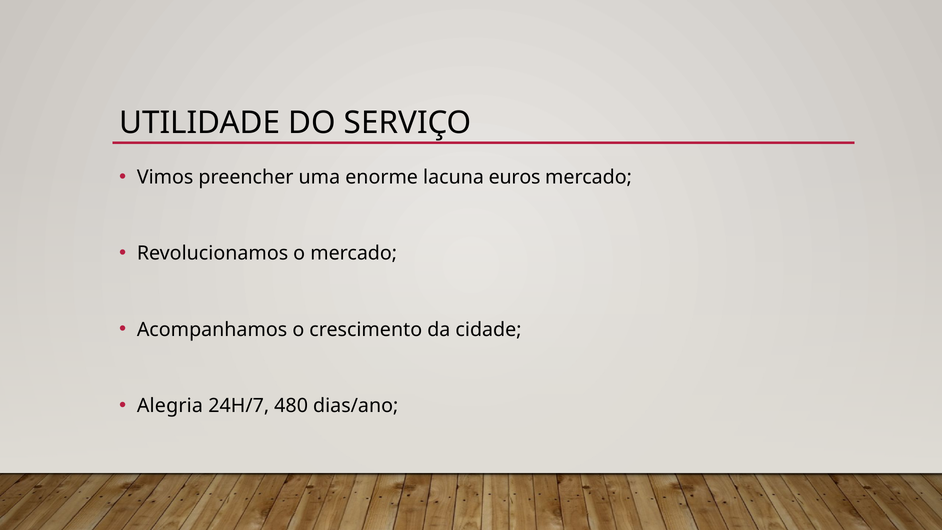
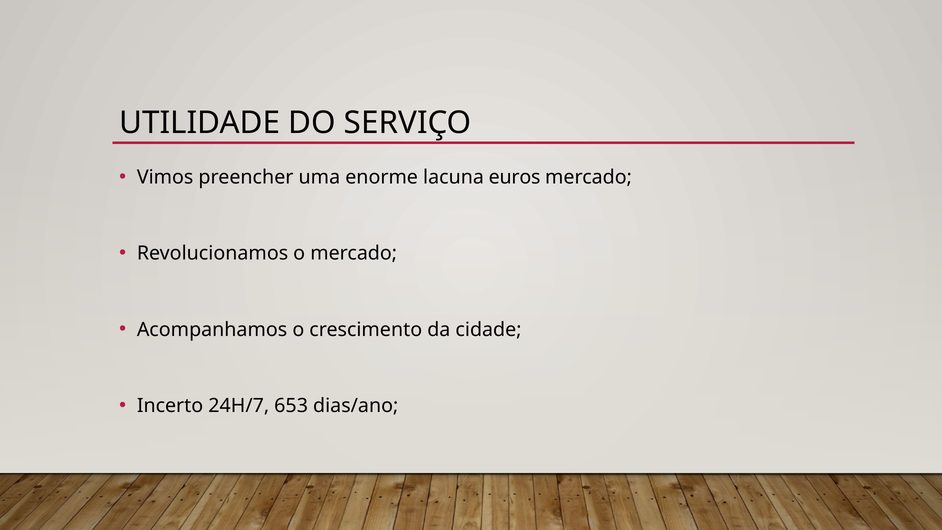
Alegria: Alegria -> Incerto (170, 406)
480: 480 -> 653 (291, 406)
